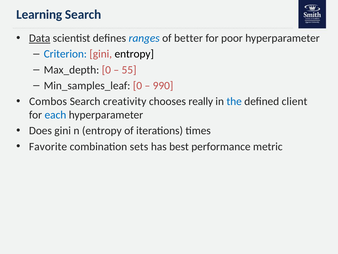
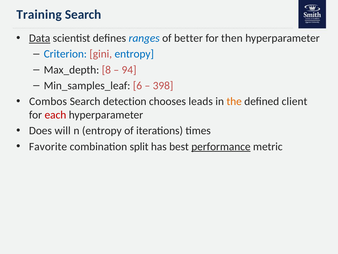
Learning: Learning -> Training (39, 15)
poor: poor -> then (232, 38)
entropy colour: black -> blue (134, 54)
Max_depth 0: 0 -> 8 (106, 70)
55: 55 -> 94 (129, 70)
Min_samples_leaf 0: 0 -> 6 (137, 85)
990: 990 -> 398 (163, 85)
creativity: creativity -> detection (125, 101)
really: really -> leads (201, 101)
the colour: blue -> orange (234, 101)
each colour: blue -> red (55, 115)
Does gini: gini -> will (63, 130)
sets: sets -> split (139, 146)
performance underline: none -> present (221, 146)
